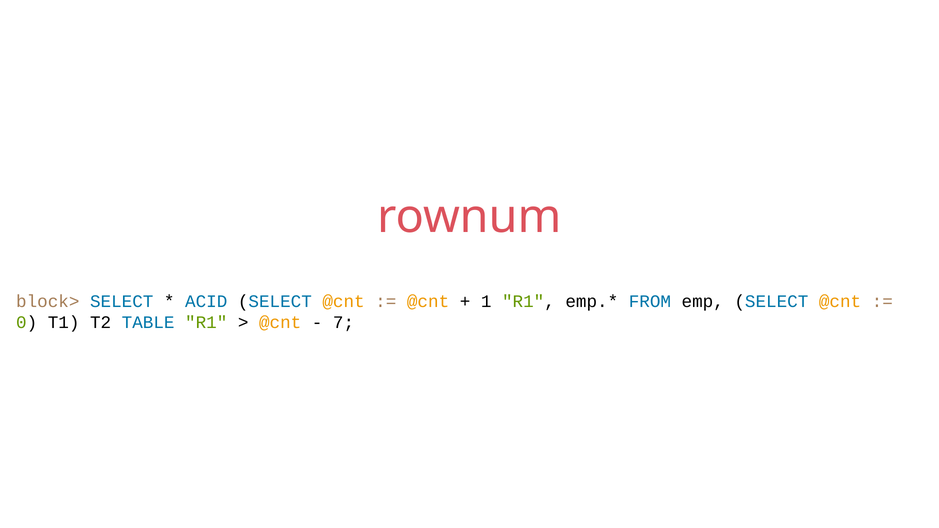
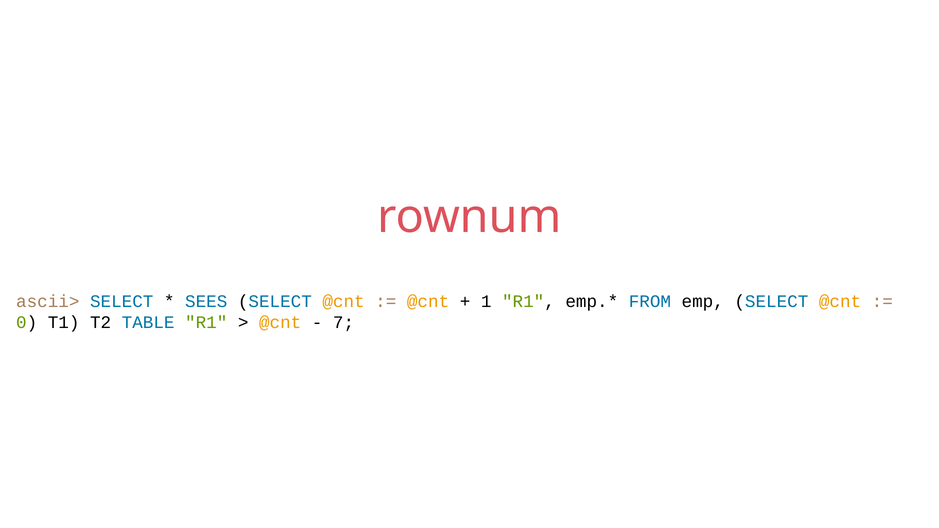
block>: block> -> ascii> (48, 302)
ACID: ACID -> SEES (206, 302)
